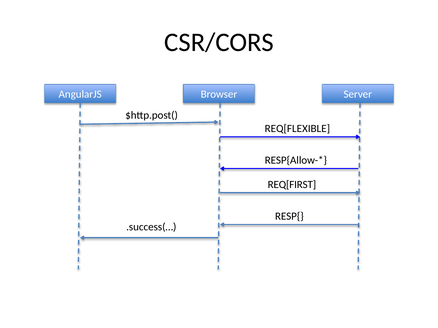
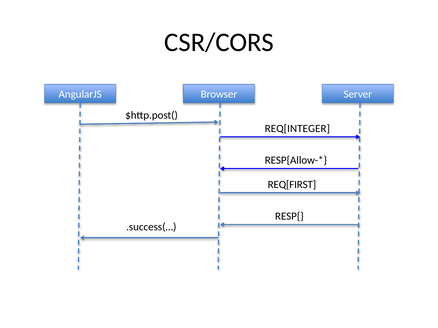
REQ[FLEXIBLE: REQ[FLEXIBLE -> REQ[INTEGER (297, 129)
